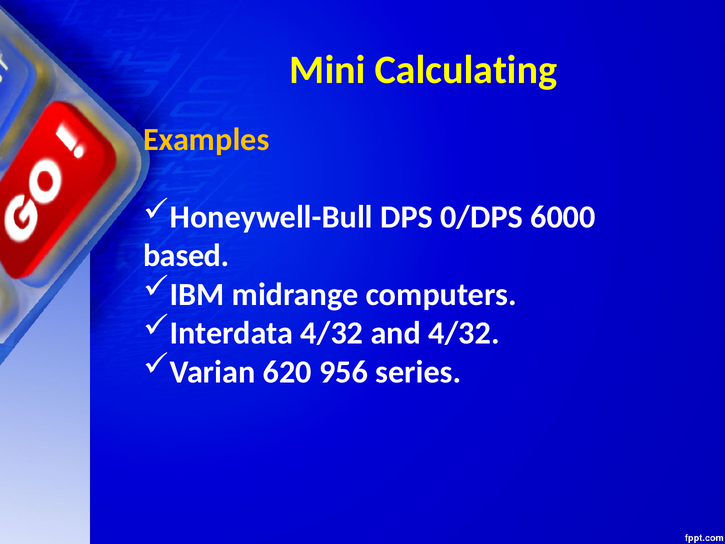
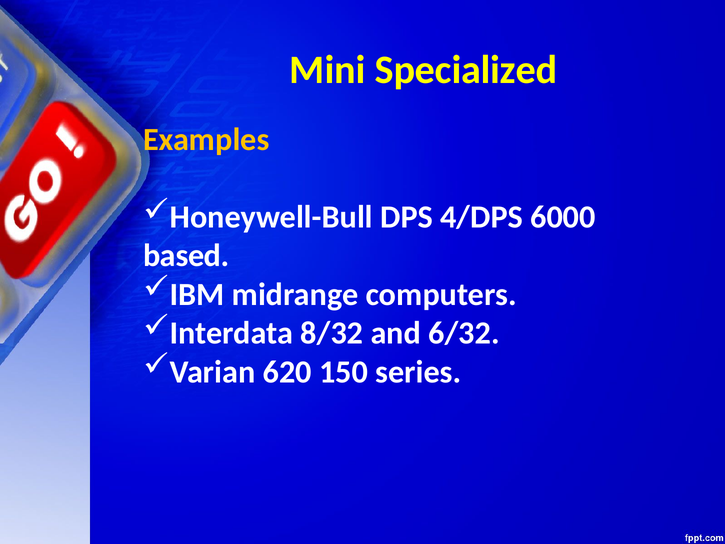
Calculating: Calculating -> Specialized (466, 70)
0/DPS: 0/DPS -> 4/DPS (482, 217)
Interdata 4/32: 4/32 -> 8/32 (332, 333)
and 4/32: 4/32 -> 6/32 (464, 333)
956: 956 -> 150 (343, 372)
